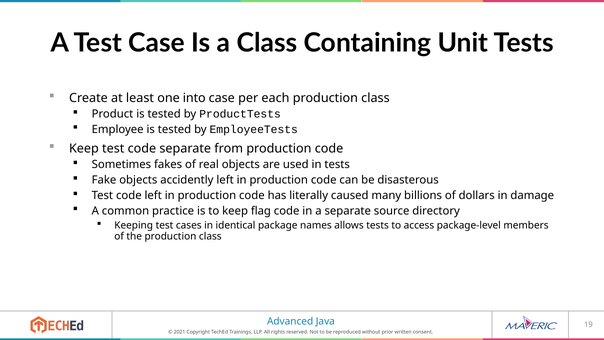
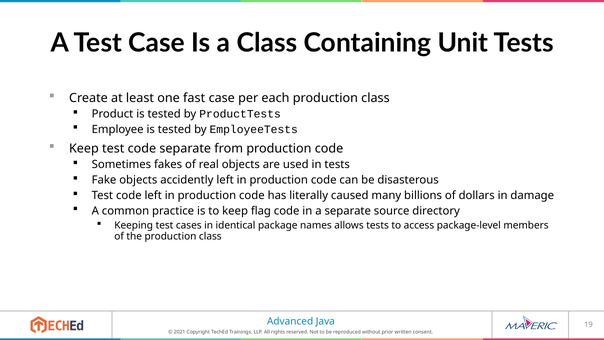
into: into -> fast (194, 98)
